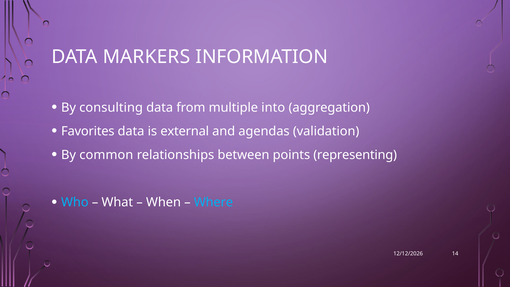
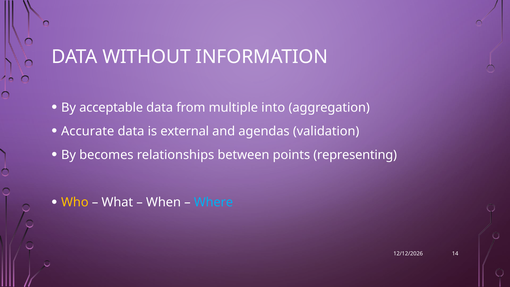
MARKERS: MARKERS -> WITHOUT (147, 57)
consulting: consulting -> acceptable (111, 108)
Favorites: Favorites -> Accurate (88, 131)
common: common -> becomes (106, 155)
Who colour: light blue -> yellow (75, 202)
